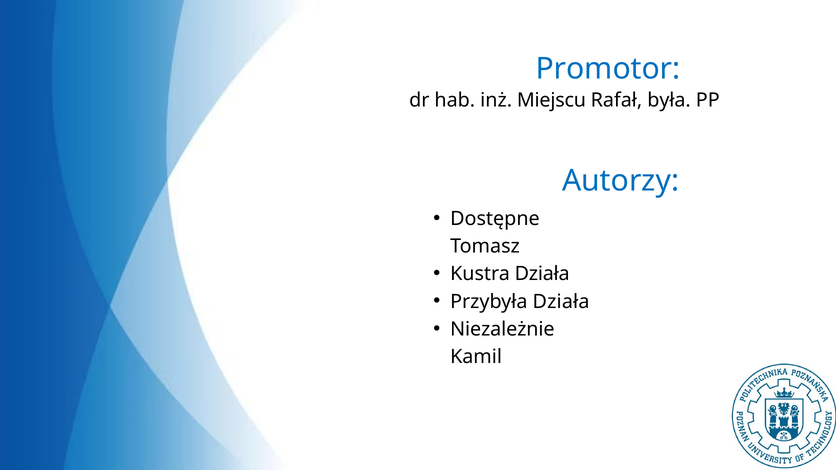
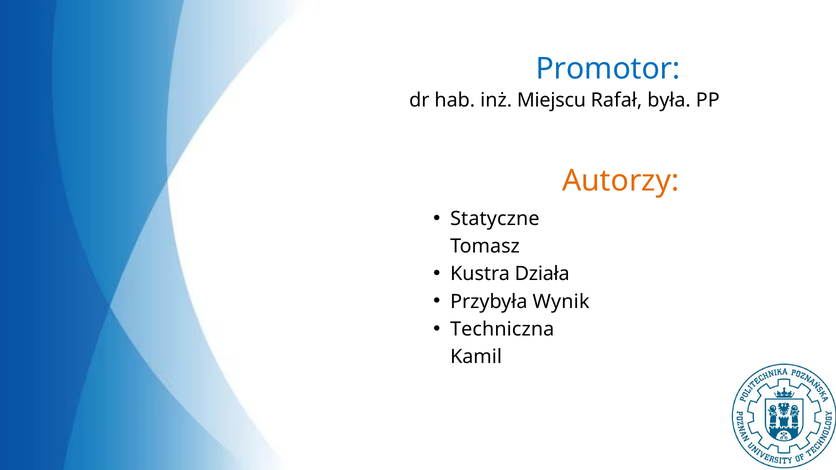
Autorzy colour: blue -> orange (621, 181)
Dostępne: Dostępne -> Statyczne (495, 219)
Przybyła Działa: Działa -> Wynik (561, 302)
Niezależnie: Niezależnie -> Techniczna (502, 329)
